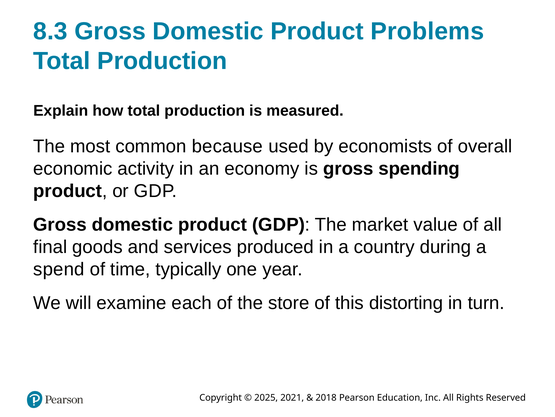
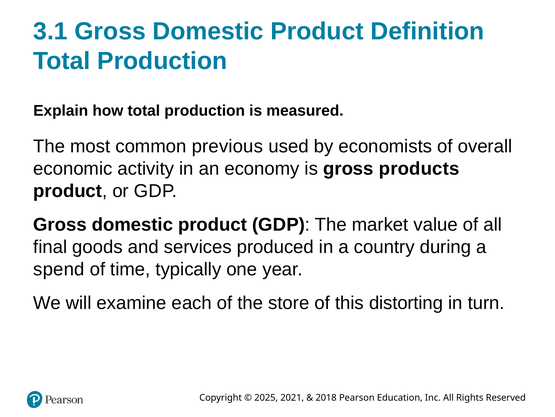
8.3: 8.3 -> 3.1 (50, 31)
Problems: Problems -> Definition (427, 31)
because: because -> previous (227, 146)
spending: spending -> products (419, 168)
